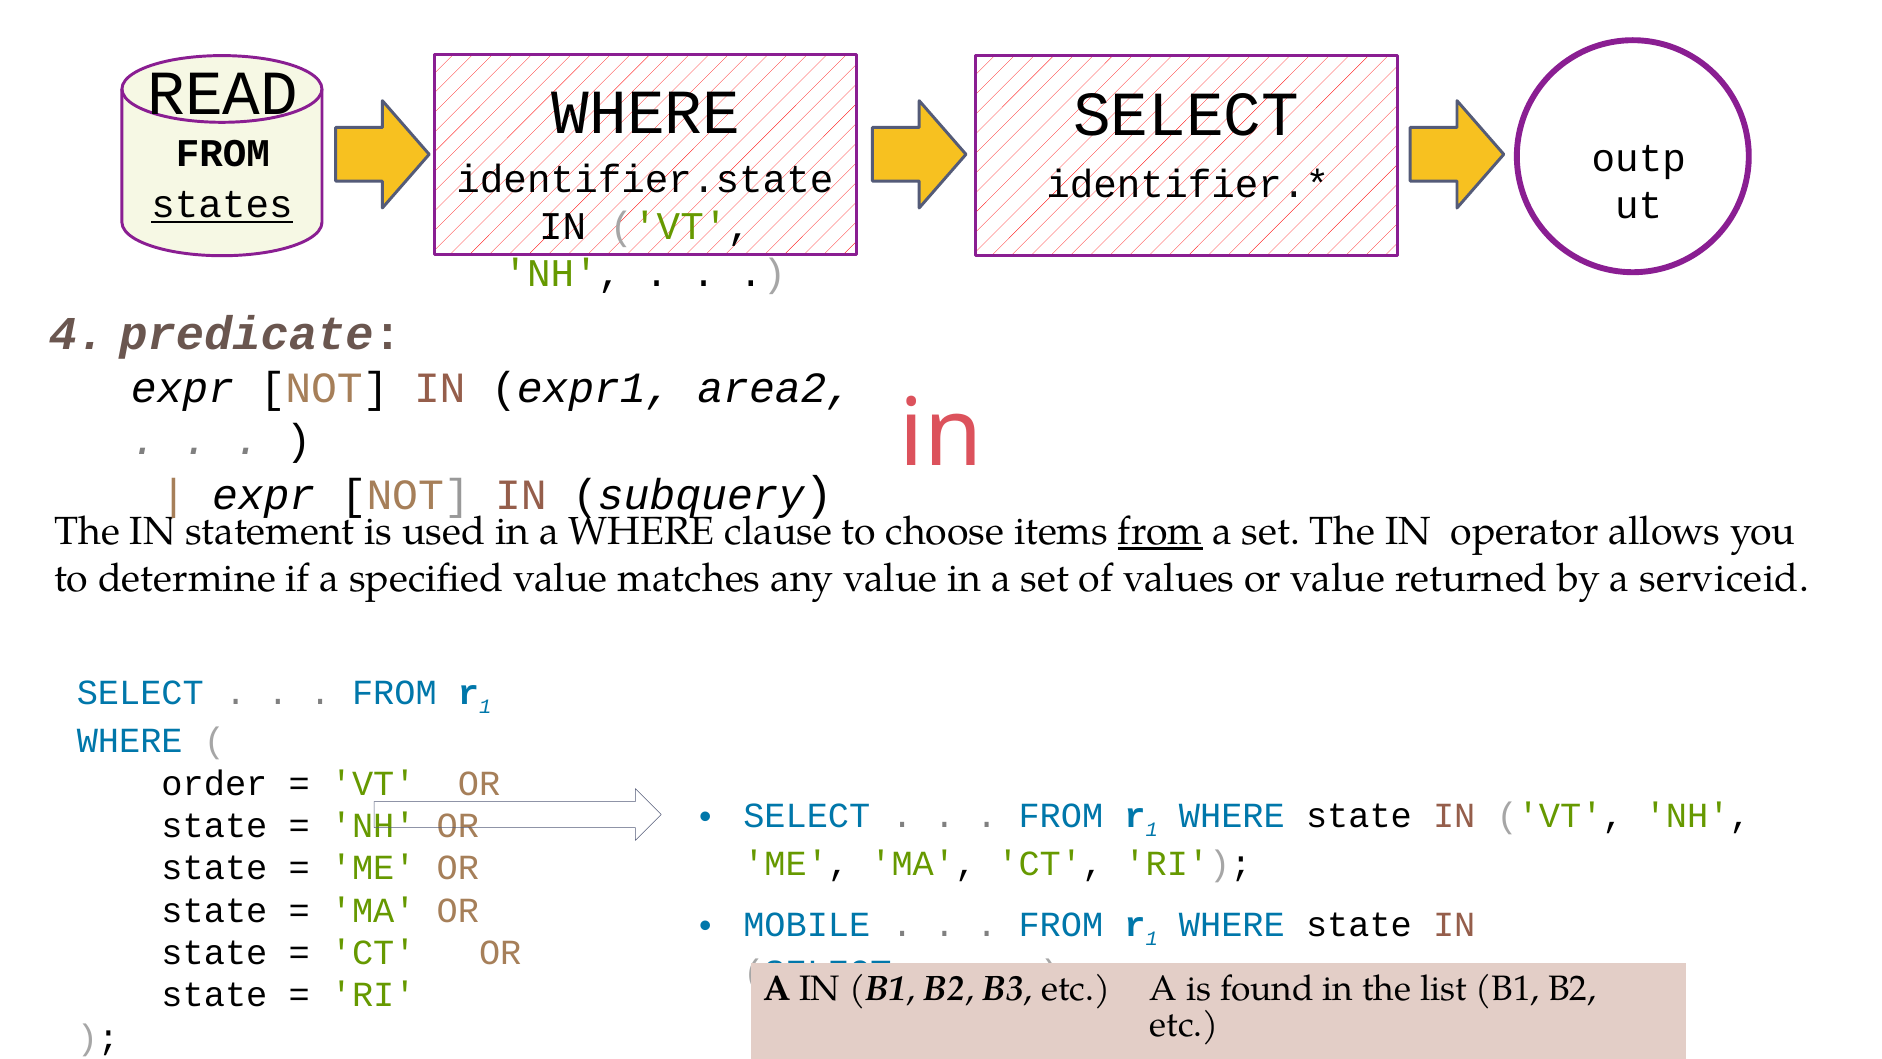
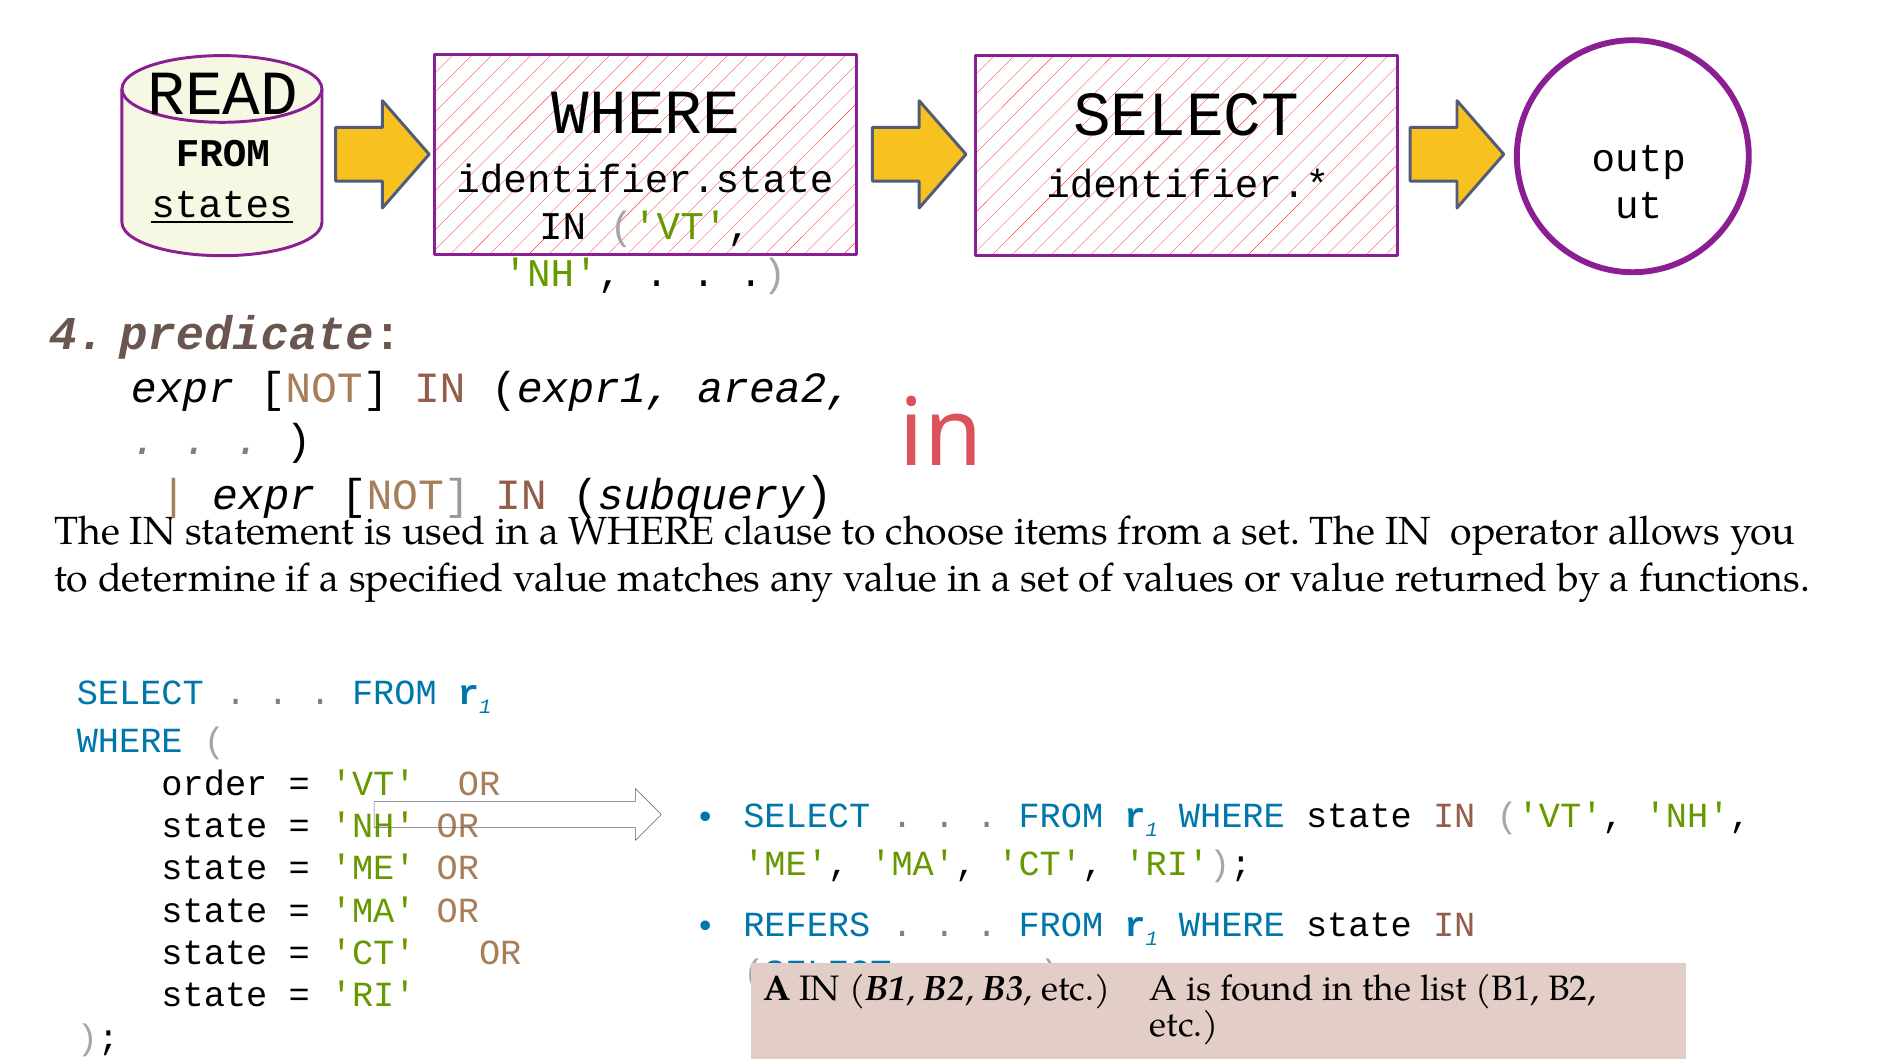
from underline: present -> none (1160, 532)
serviceid: serviceid -> functions (1725, 579)
MOBILE: MOBILE -> REFERS (807, 925)
